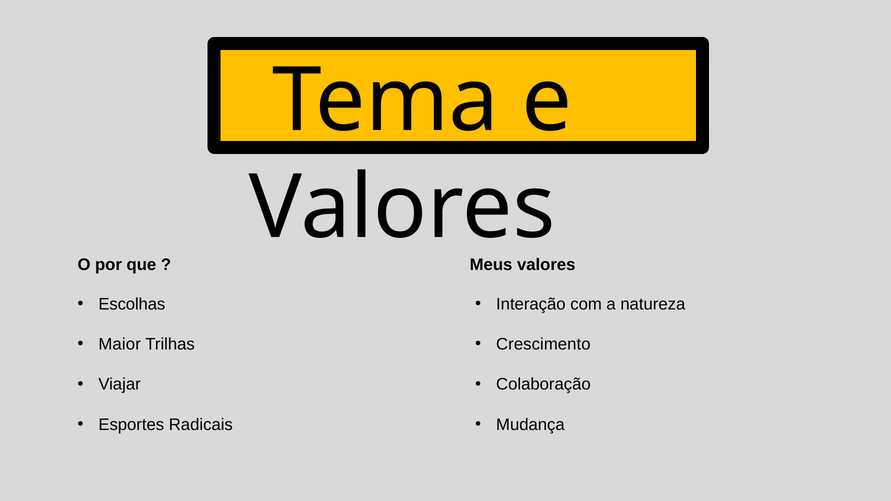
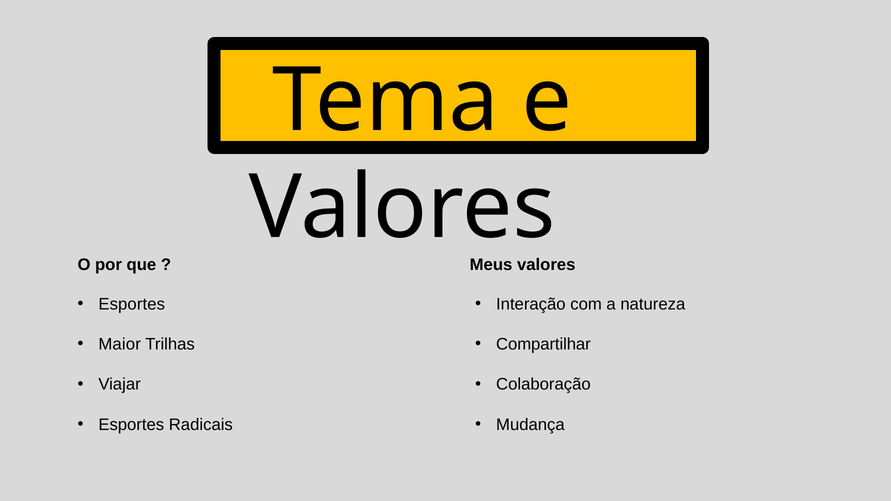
Escolhas: Escolhas -> Esportes (132, 304)
Crescimento: Crescimento -> Compartilhar (543, 344)
